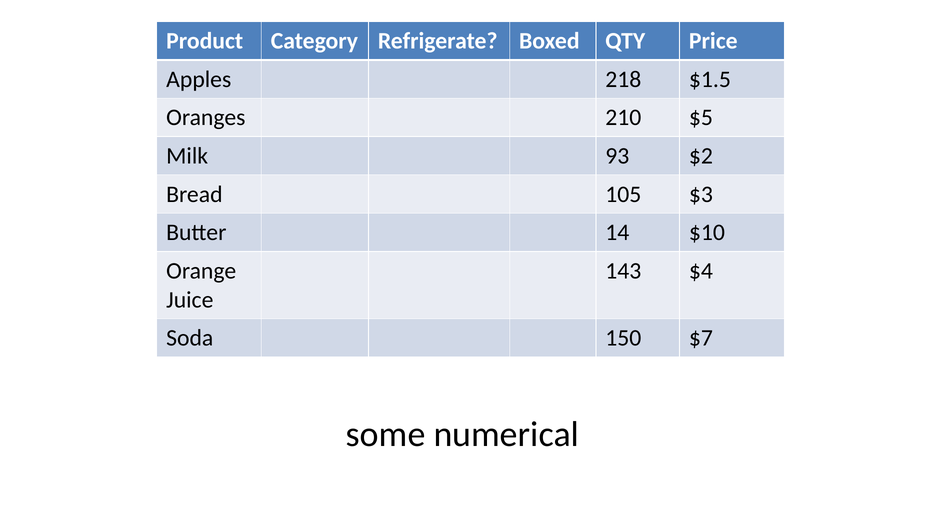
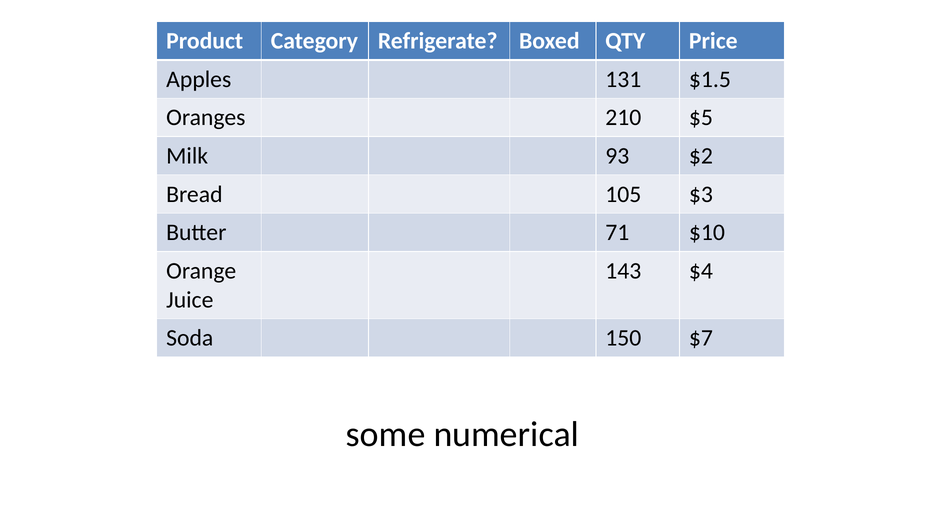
218: 218 -> 131 (623, 79)
14: 14 -> 71 (617, 233)
